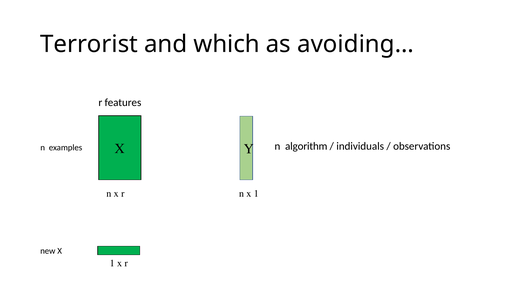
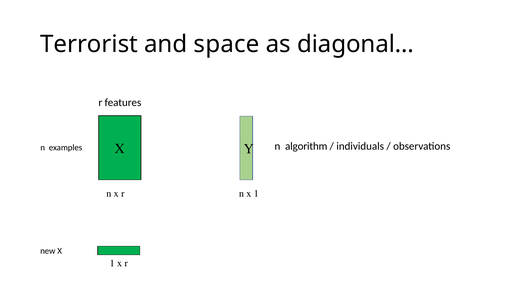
which: which -> space (227, 44)
avoiding…: avoiding… -> diagonal… (356, 44)
